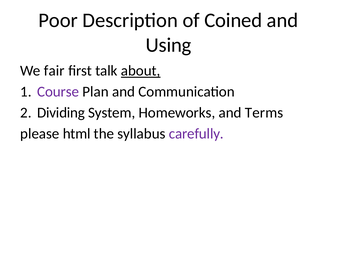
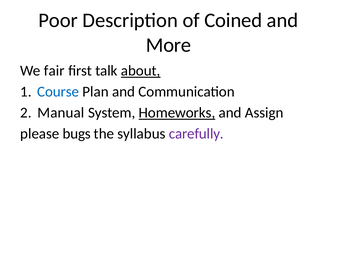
Using: Using -> More (169, 45)
Course colour: purple -> blue (58, 92)
Dividing: Dividing -> Manual (61, 113)
Homeworks underline: none -> present (177, 113)
Terms: Terms -> Assign (264, 113)
html: html -> bugs (77, 134)
